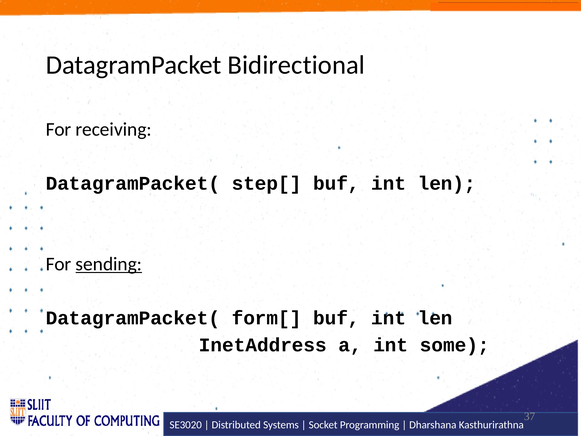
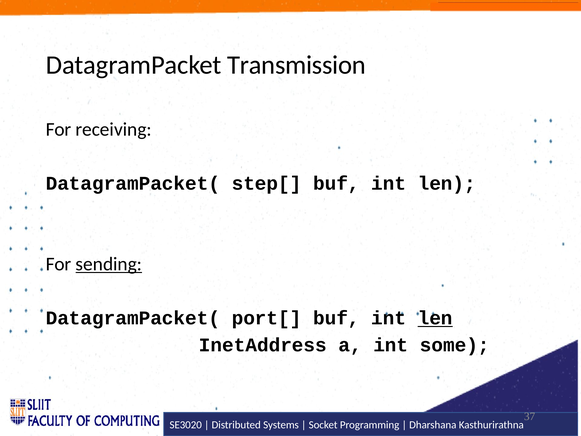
Bidirectional: Bidirectional -> Transmission (296, 65)
form[: form[ -> port[ (267, 318)
len underline: none -> present (435, 318)
